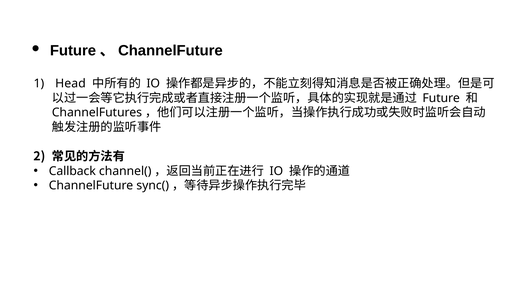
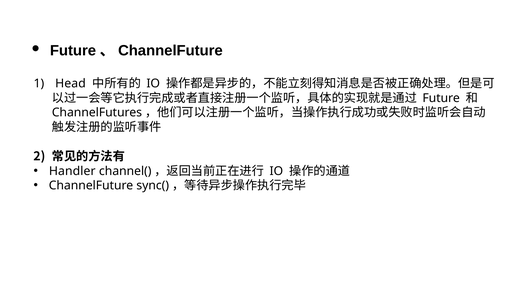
Callback: Callback -> Handler (72, 171)
